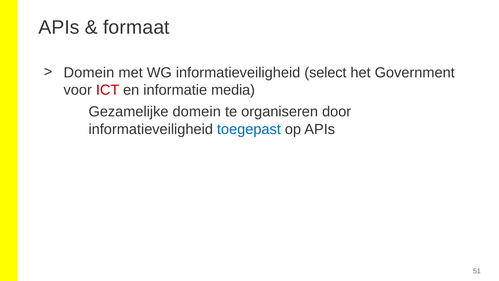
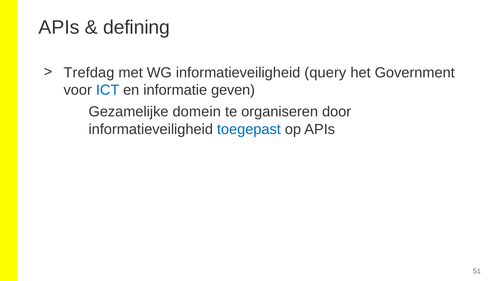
formaat: formaat -> defining (137, 27)
Domein: Domein -> Trefdag (89, 73)
select: select -> query (325, 73)
ICT colour: red -> blue (108, 90)
media: media -> geven (233, 90)
